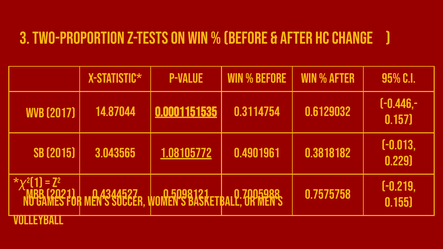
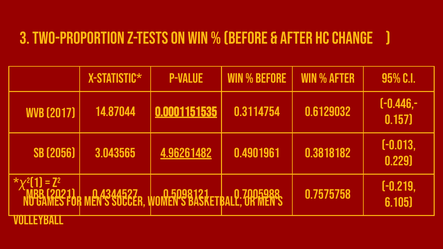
2015: 2015 -> 2056 (61, 153)
1.08105772: 1.08105772 -> 4.96261482 (186, 153)
0.155: 0.155 -> 6.105 (399, 203)
